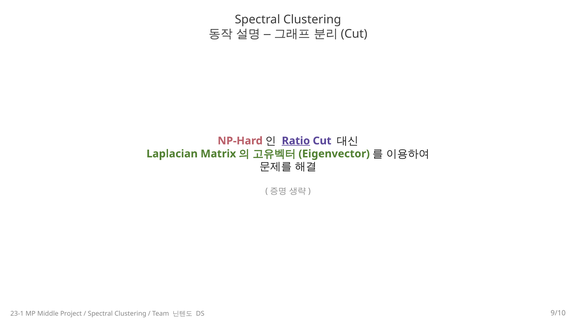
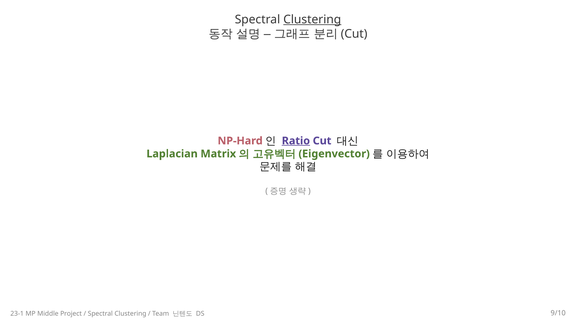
Clustering underline: none -> present (312, 20)
